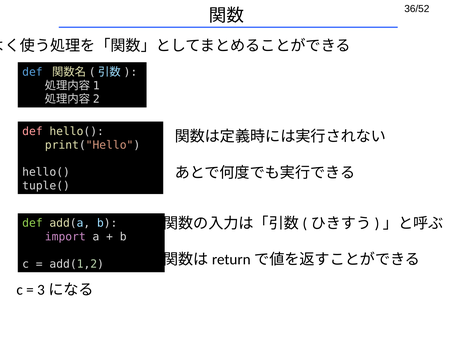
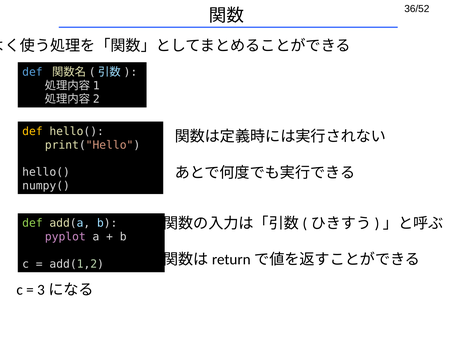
def colour: pink -> yellow (32, 131)
tuple(: tuple( -> numpy( (46, 186)
import: import -> pyplot (65, 237)
